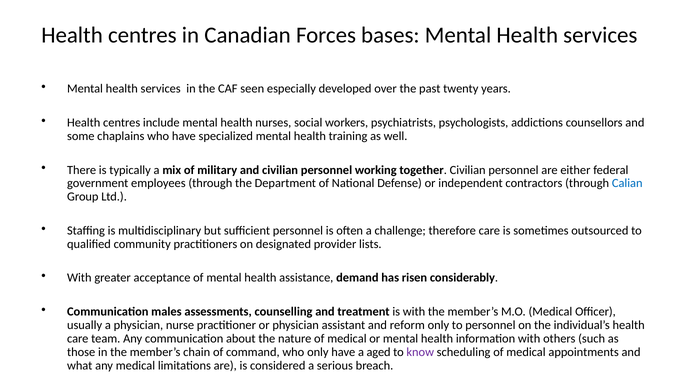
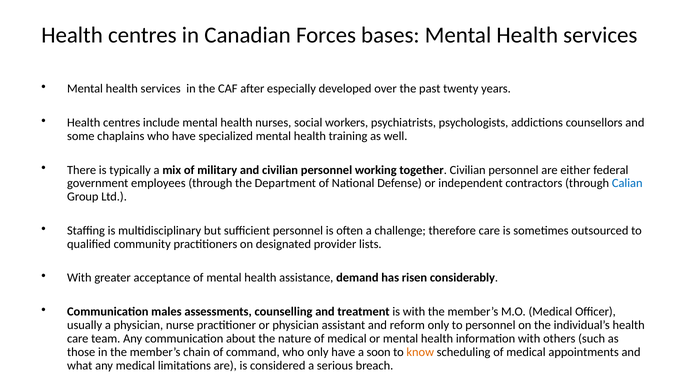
seen: seen -> after (252, 89)
aged: aged -> soon (379, 352)
know colour: purple -> orange (420, 352)
